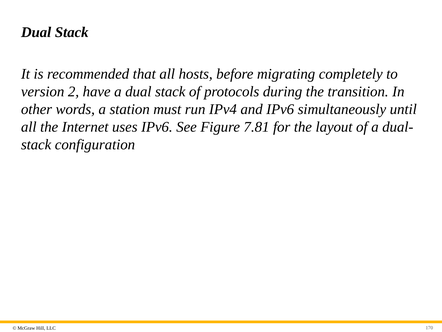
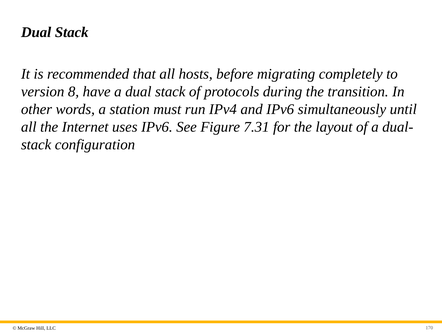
2: 2 -> 8 (74, 91)
7.81: 7.81 -> 7.31 (257, 127)
